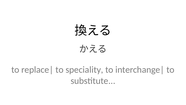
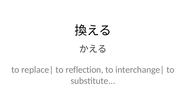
speciality: speciality -> reflection (84, 69)
